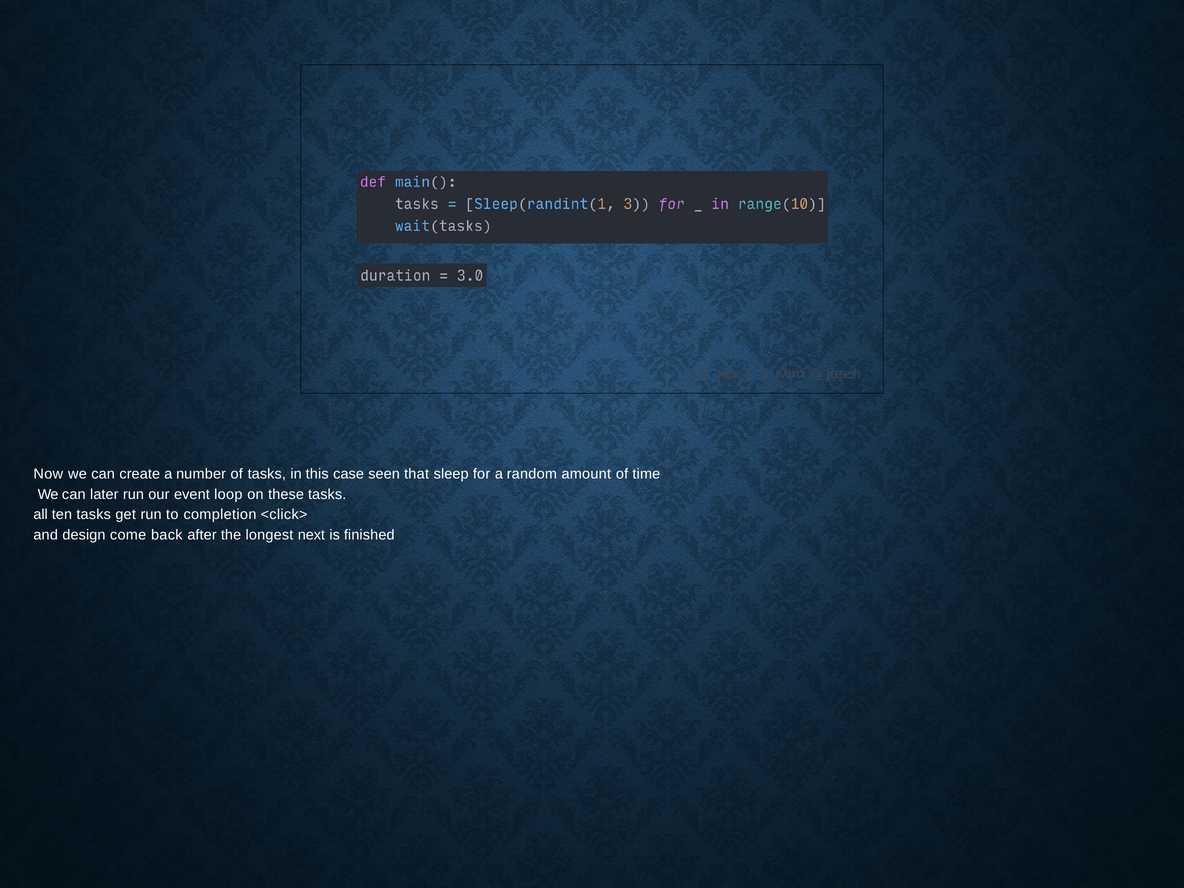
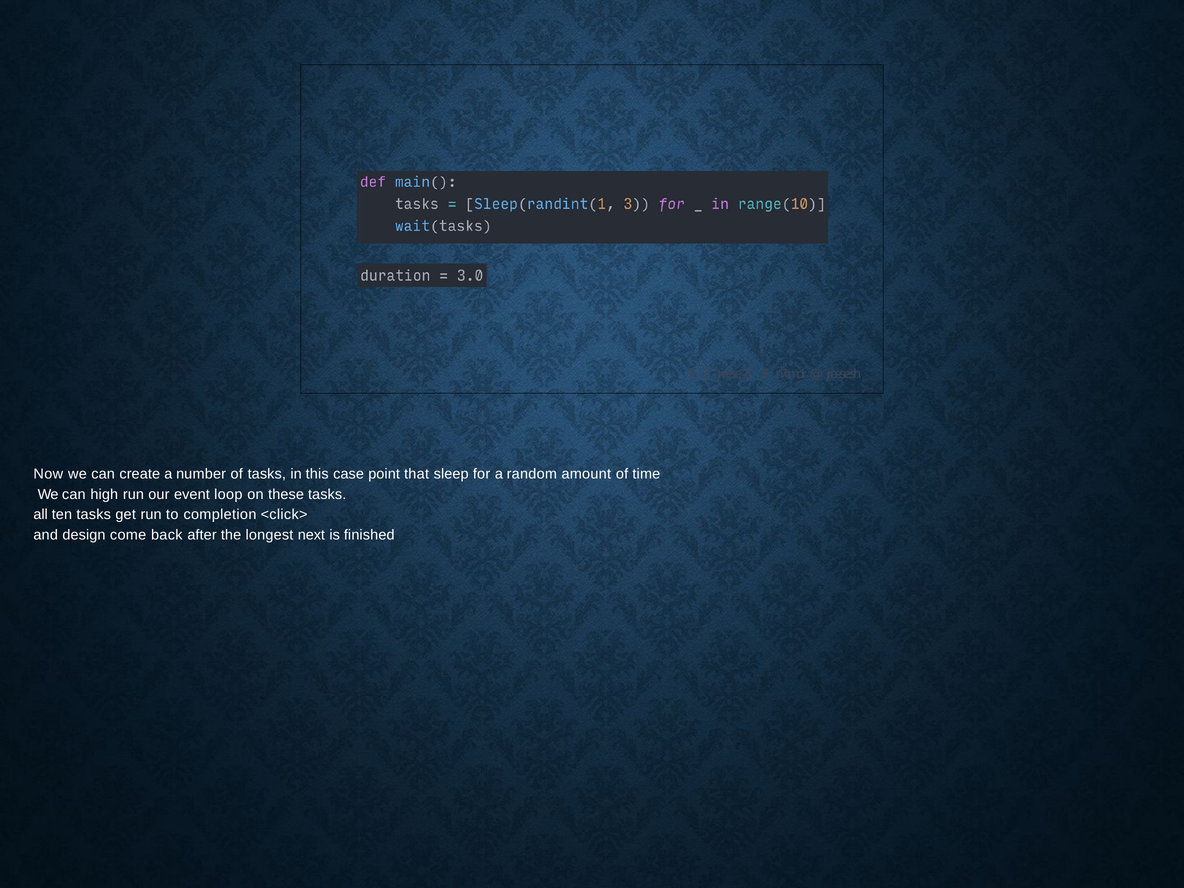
seen: seen -> point (384, 474)
later: later -> high (104, 495)
